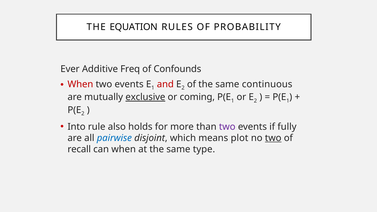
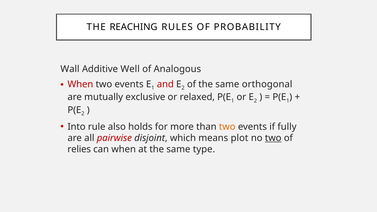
EQUATION: EQUATION -> REACHING (134, 27)
Ever: Ever -> Wall (70, 69)
Freq: Freq -> Well (130, 69)
Confounds: Confounds -> Analogous (177, 69)
continuous: continuous -> orthogonal (267, 84)
exclusive underline: present -> none (145, 97)
coming: coming -> relaxed (197, 97)
two colour: purple -> orange (227, 127)
pairwise colour: blue -> red (114, 138)
recall: recall -> relies (79, 149)
